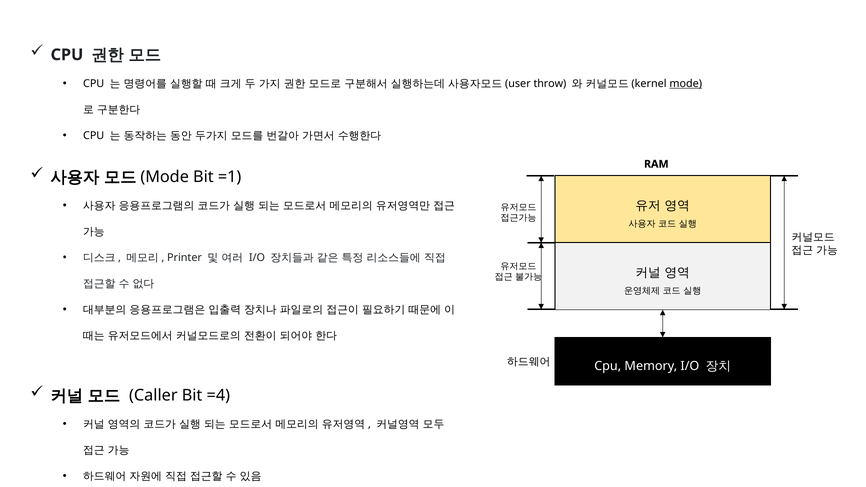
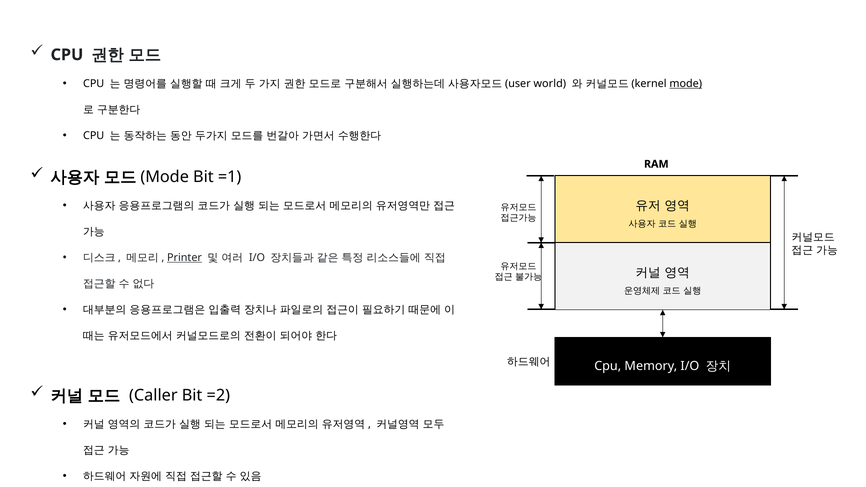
throw: throw -> world (550, 84)
Printer underline: none -> present (184, 258)
=4: =4 -> =2 (218, 396)
